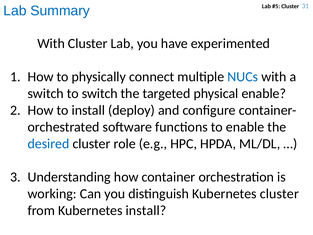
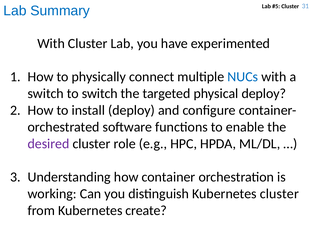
physical enable: enable -> deploy (264, 93)
desired colour: blue -> purple (49, 144)
Kubernetes install: install -> create (146, 210)
